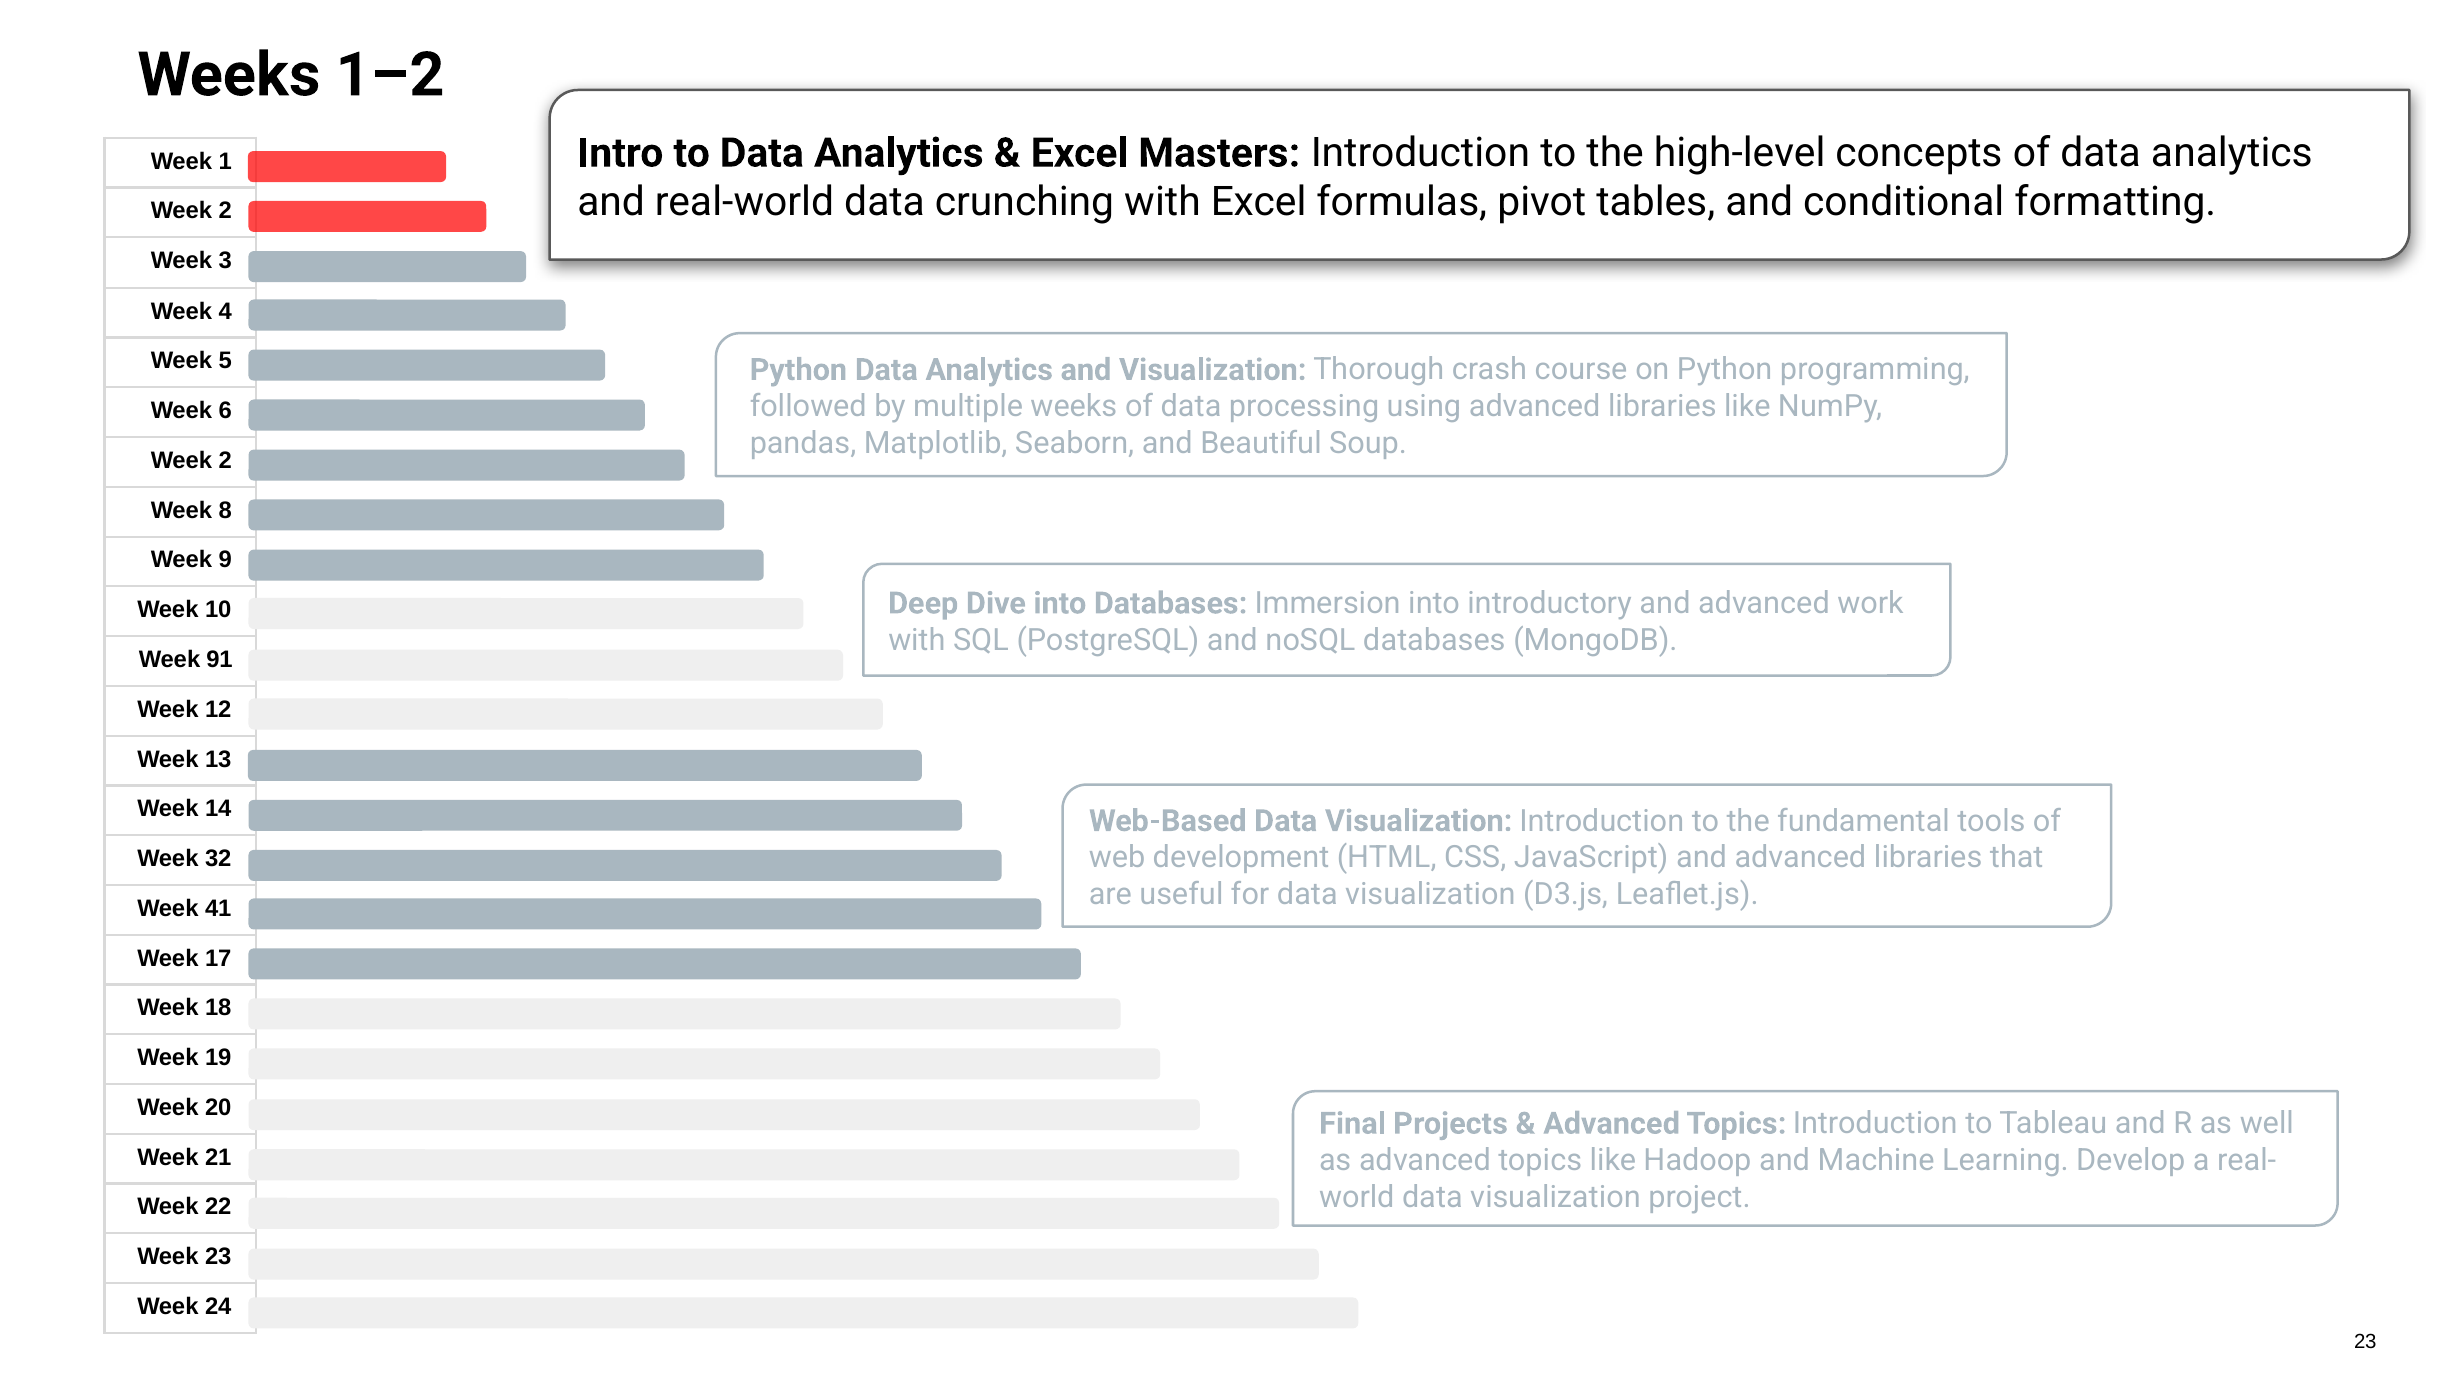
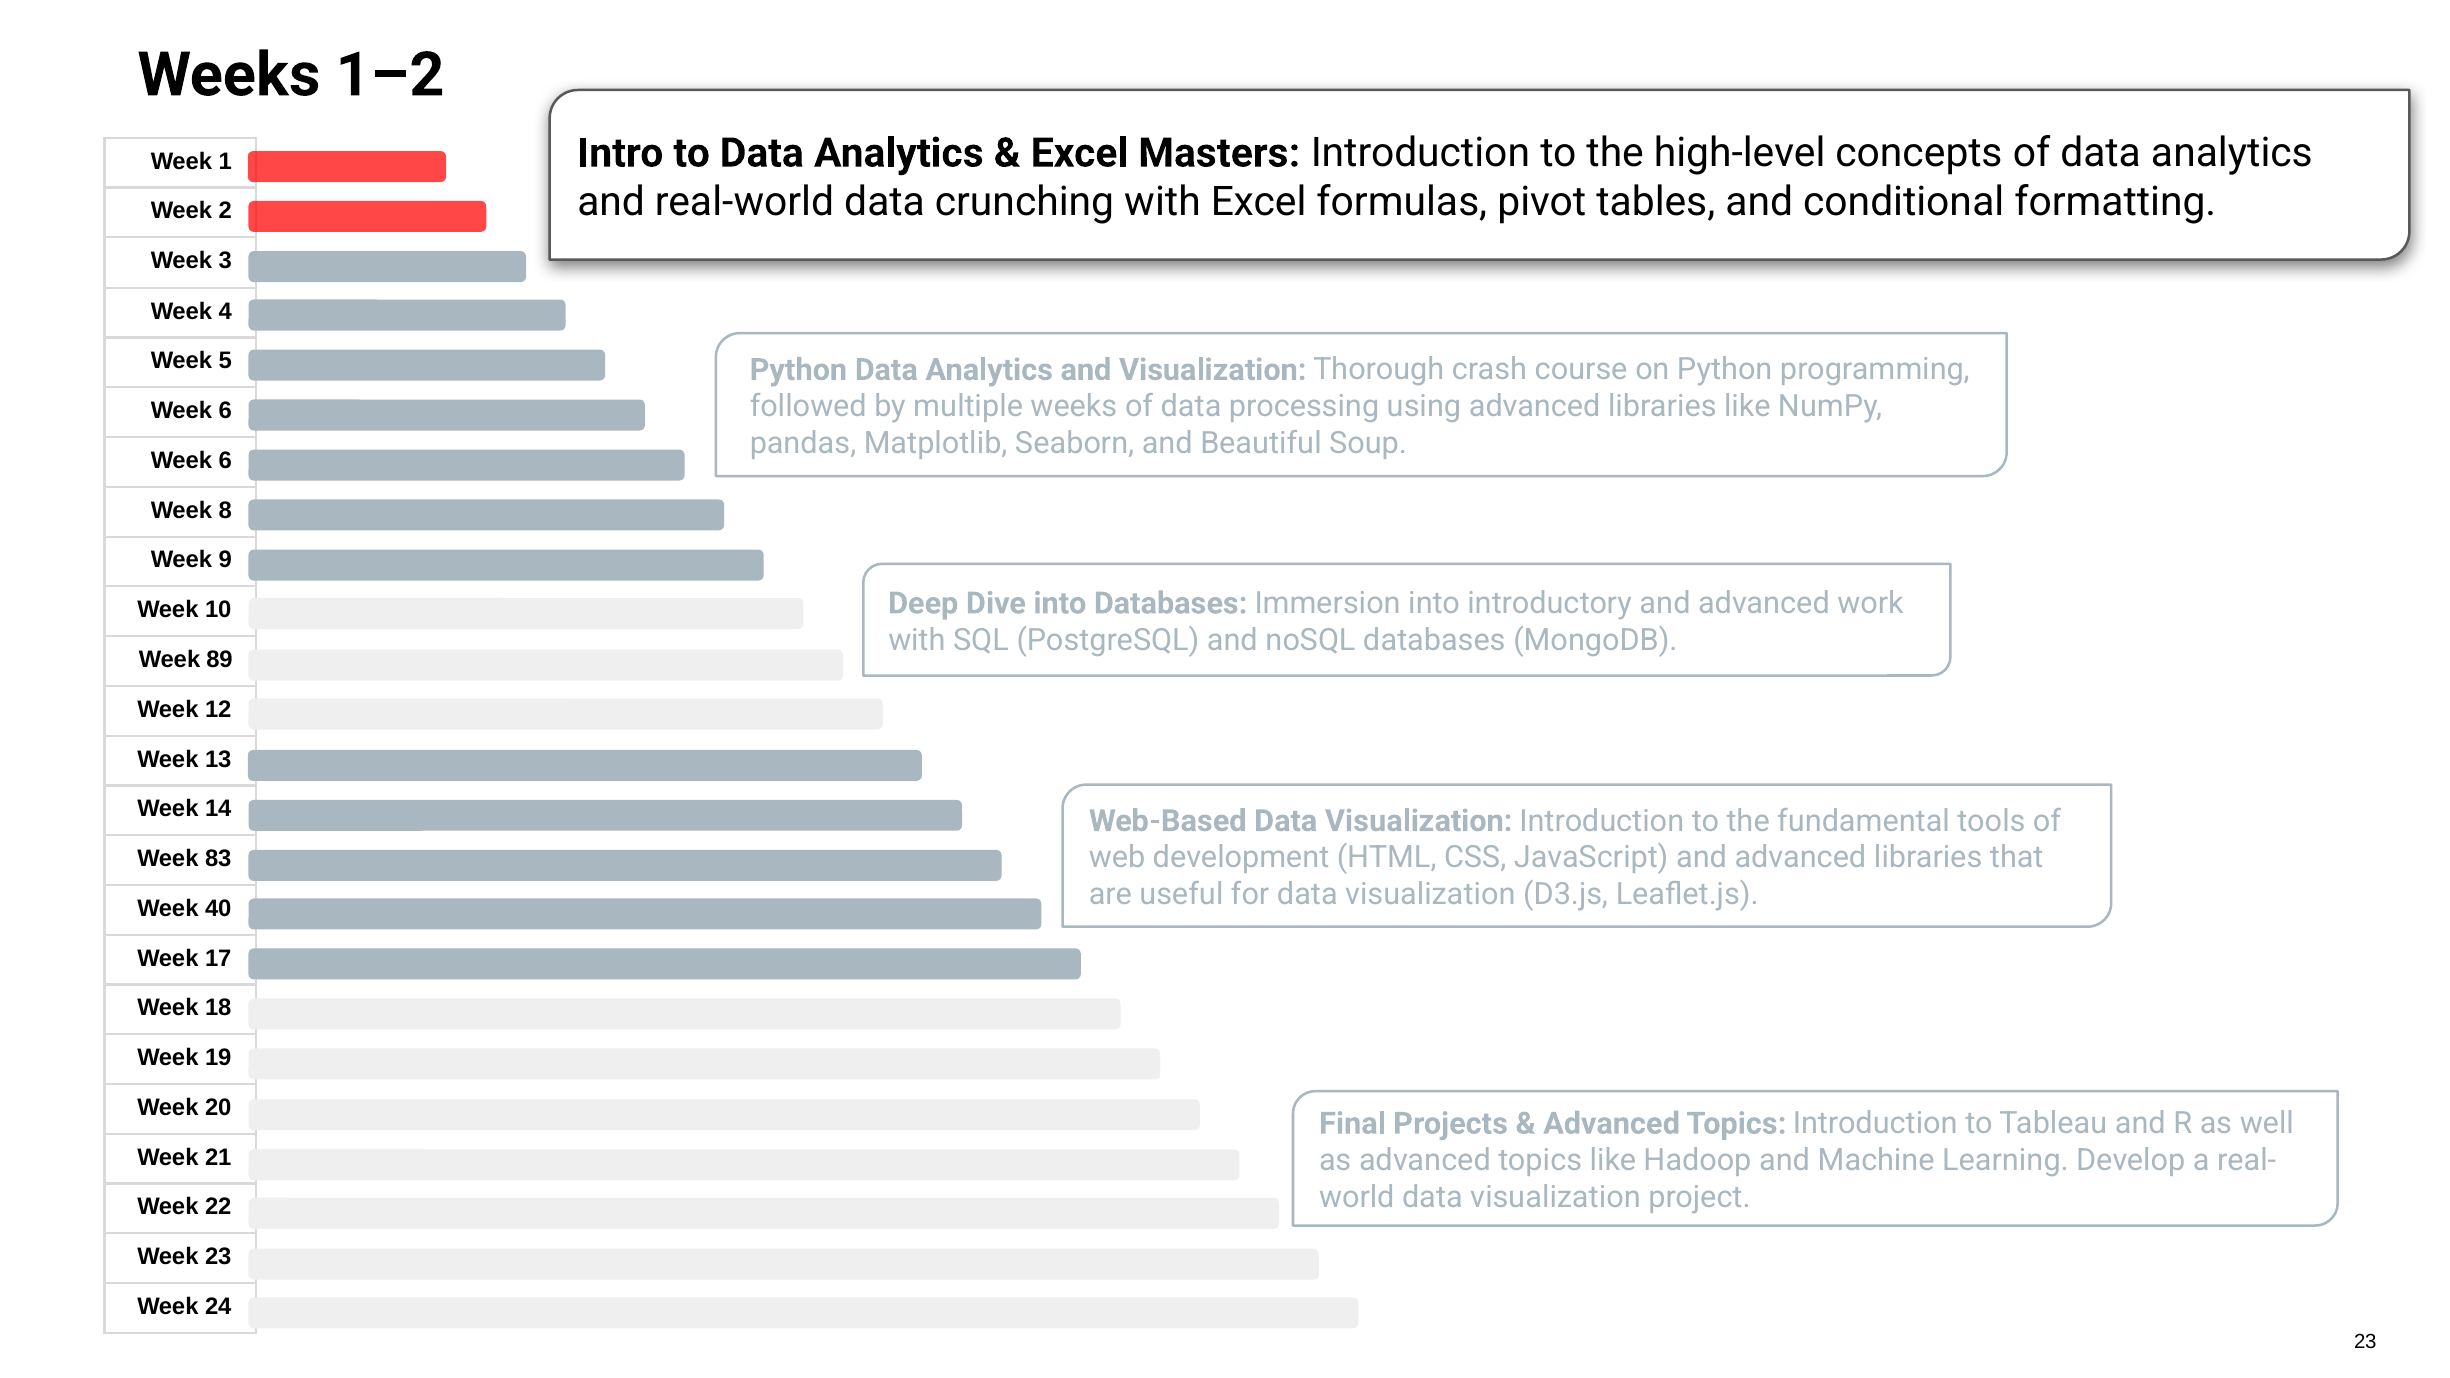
2: 2 -> 6 (225, 461)
91: 91 -> 89 (219, 660)
32: 32 -> 83 (218, 859)
41: 41 -> 40 (218, 909)
